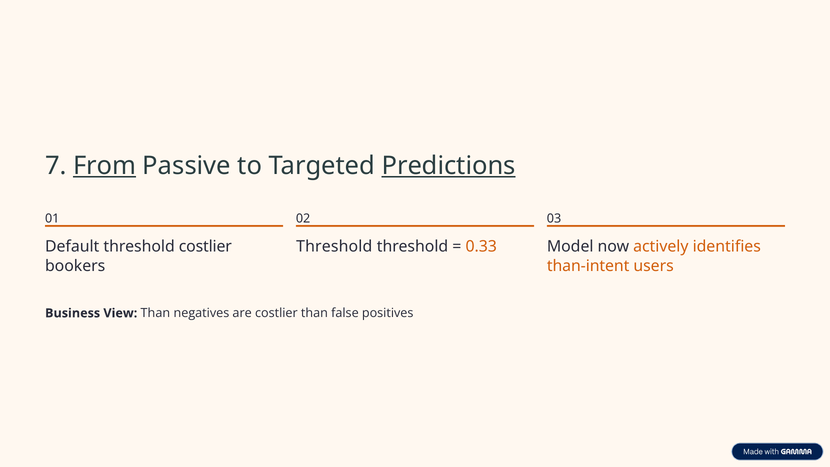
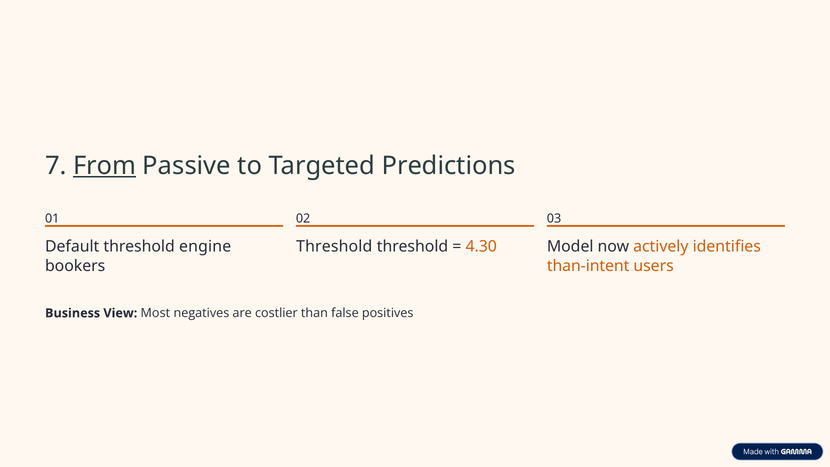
Predictions underline: present -> none (449, 166)
threshold costlier: costlier -> engine (205, 246)
0.33: 0.33 -> 4.30 (481, 246)
View Than: Than -> Most (155, 313)
